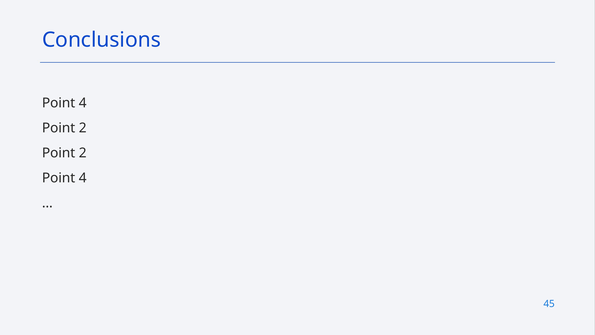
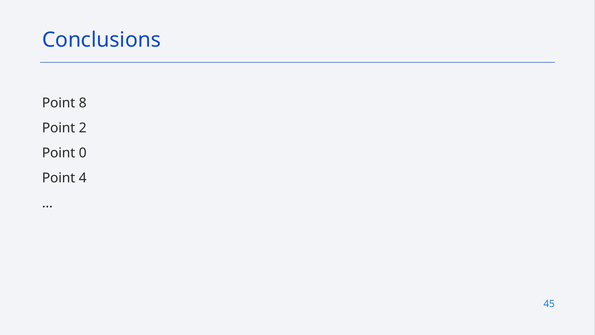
4: 4 -> 8 (83, 103)
2: 2 -> 0 (83, 153)
